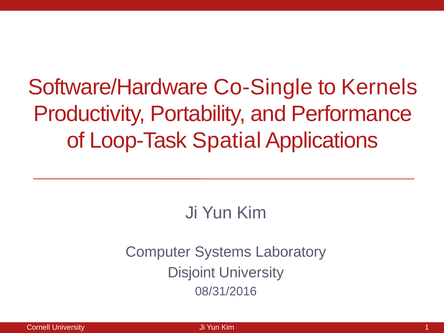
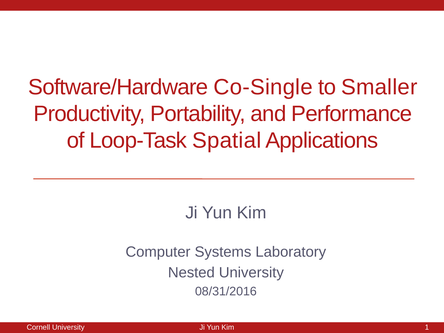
Kernels: Kernels -> Smaller (379, 87)
Disjoint: Disjoint -> Nested (191, 273)
